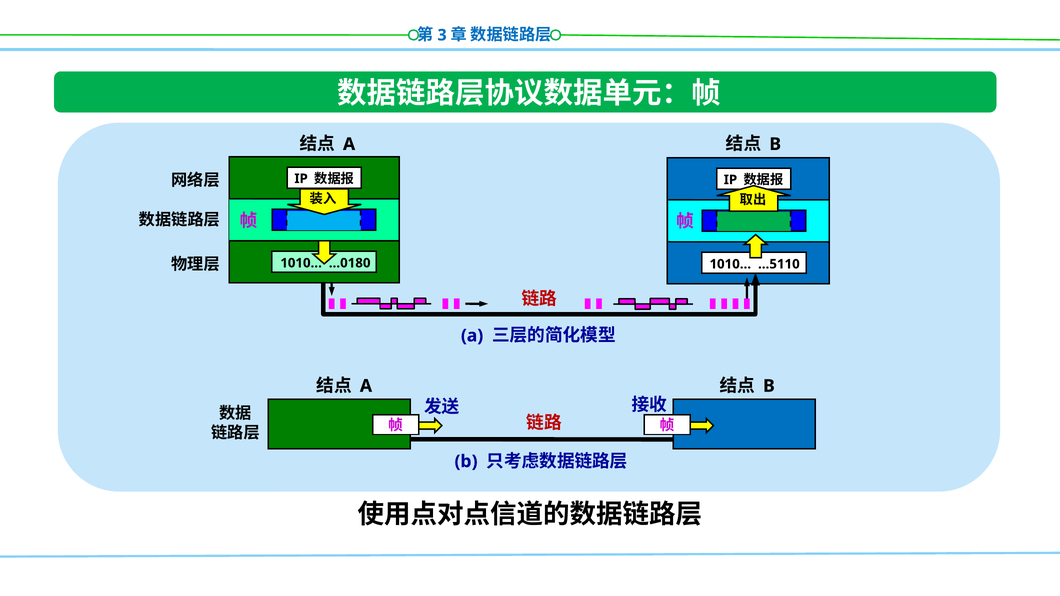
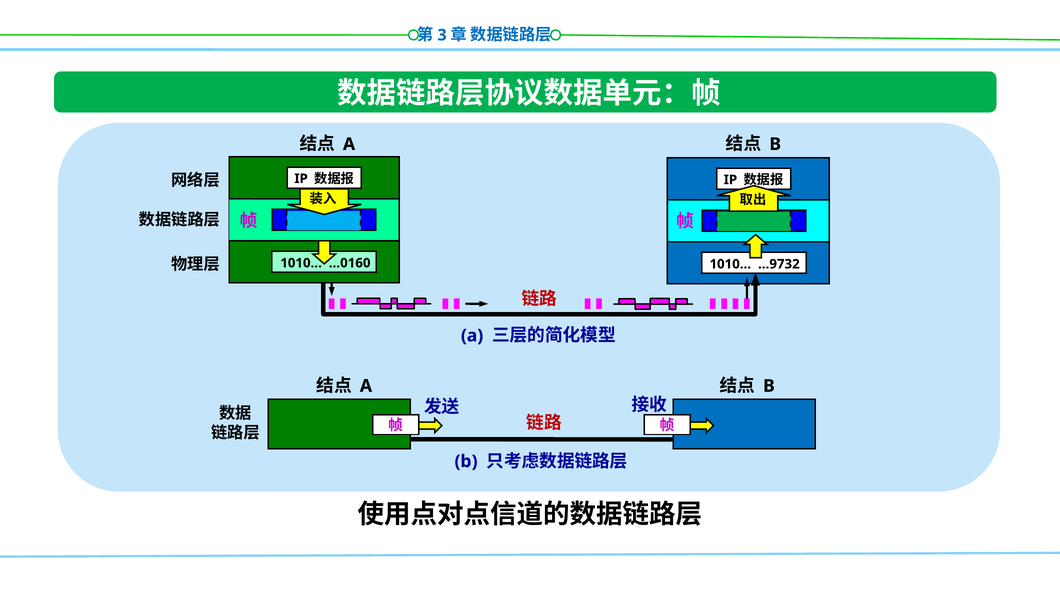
…0180: …0180 -> …0160 (350, 263)
…5110: …5110 -> …9732 (779, 264)
